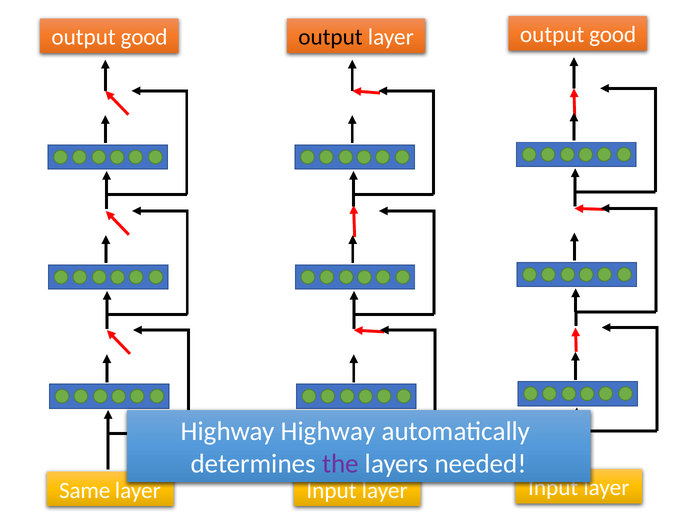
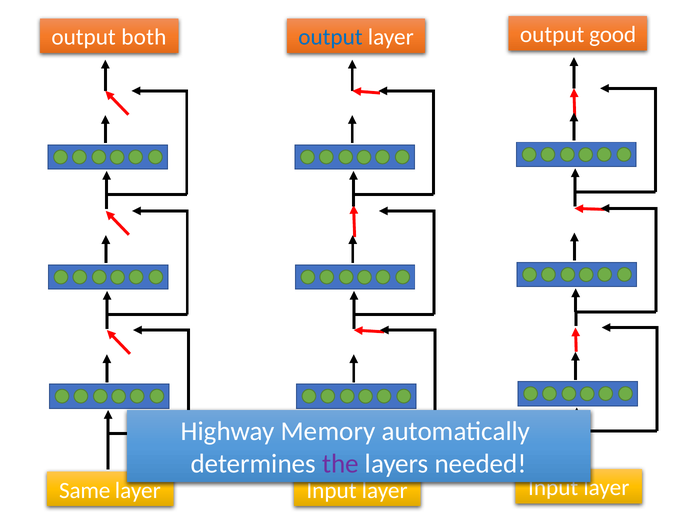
good: good -> both (144, 37)
output colour: black -> blue (330, 37)
Highway Highway: Highway -> Memory (328, 431)
